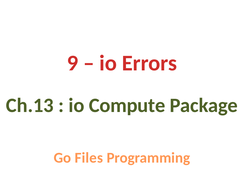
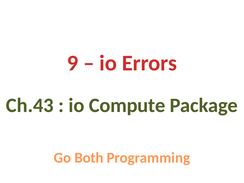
Ch.13: Ch.13 -> Ch.43 (30, 105)
Files: Files -> Both (89, 158)
